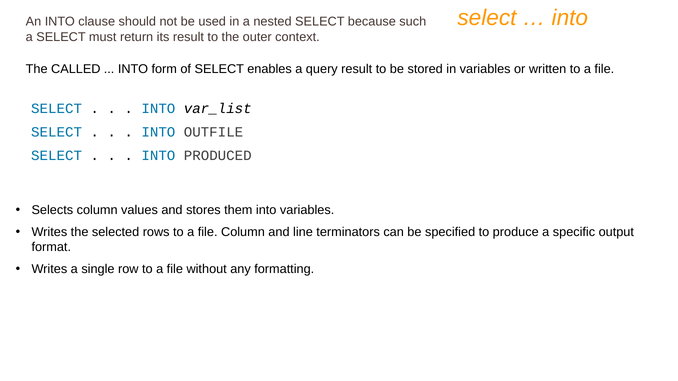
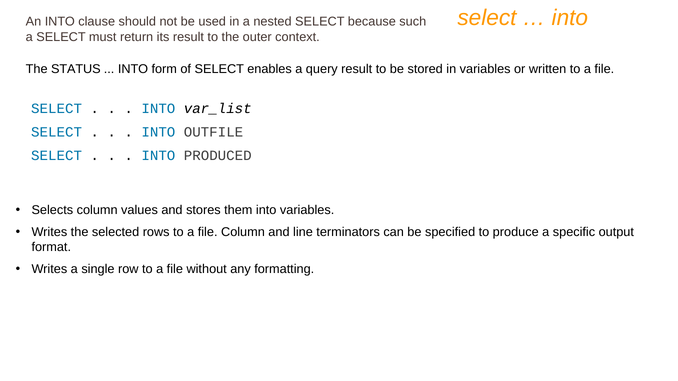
CALLED: CALLED -> STATUS (76, 69)
